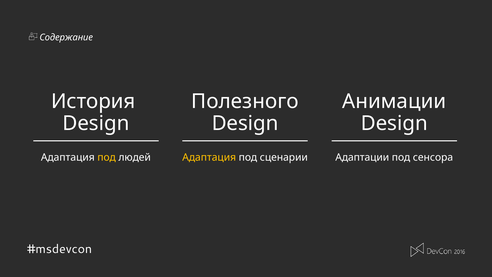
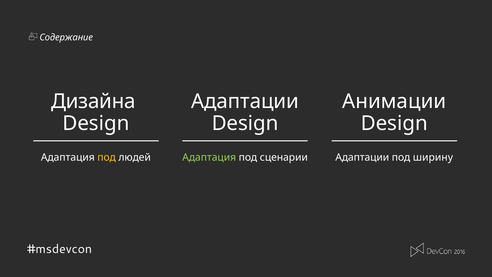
История: История -> Дизайна (93, 101)
Полезного: Полезного -> Адаптации (245, 101)
Адаптация colour: yellow -> light green (209, 157)
сенсора: сенсора -> ширину (433, 157)
